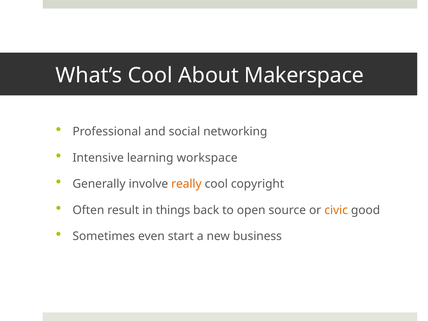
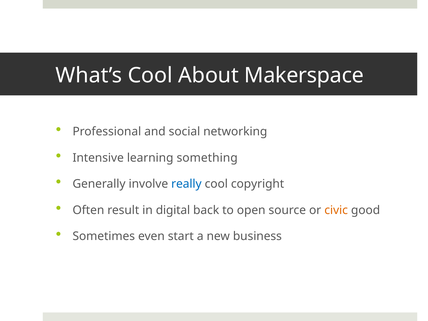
workspace: workspace -> something (207, 158)
really colour: orange -> blue (186, 184)
things: things -> digital (173, 210)
